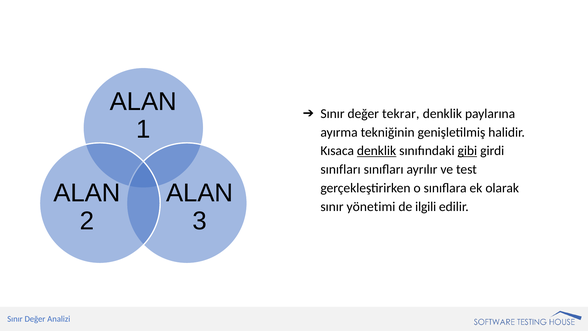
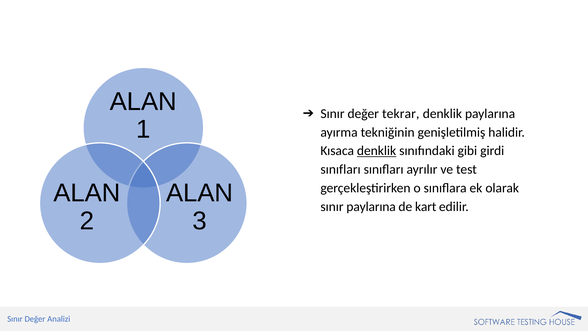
gibi underline: present -> none (467, 151)
sınır yönetimi: yönetimi -> paylarına (371, 206)
ilgili: ilgili -> kart (426, 206)
